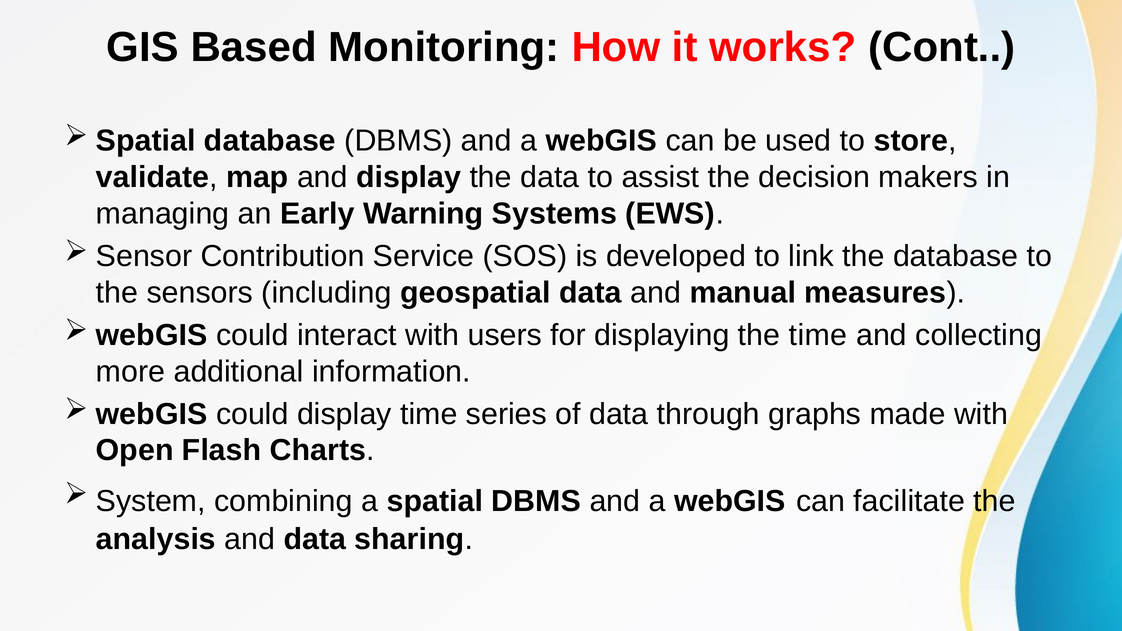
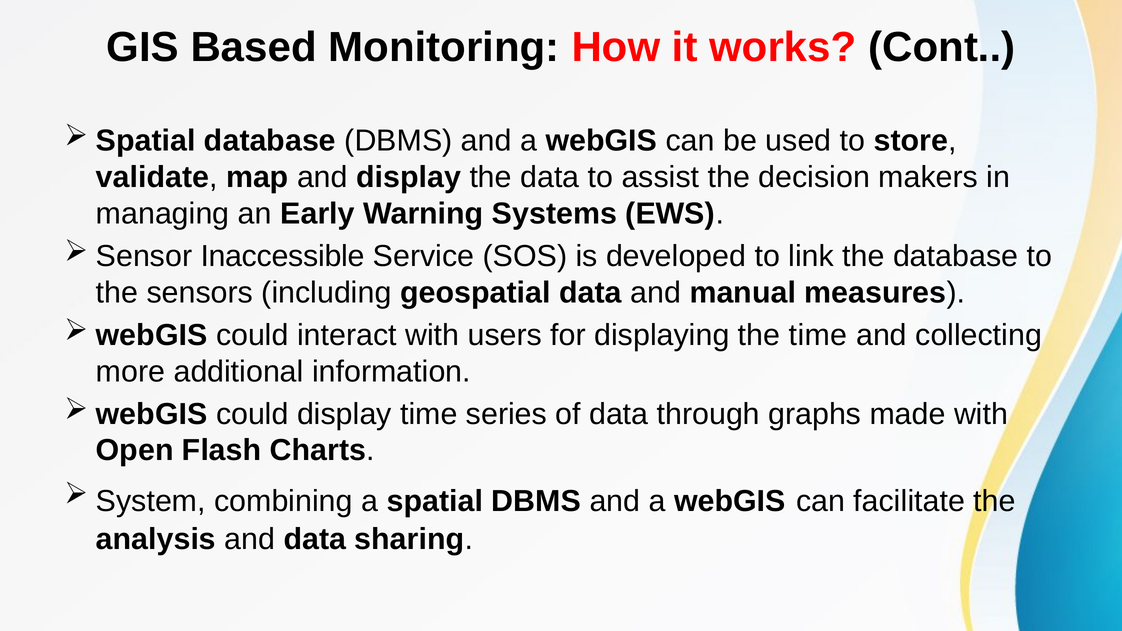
Contribution: Contribution -> Inaccessible (283, 256)
